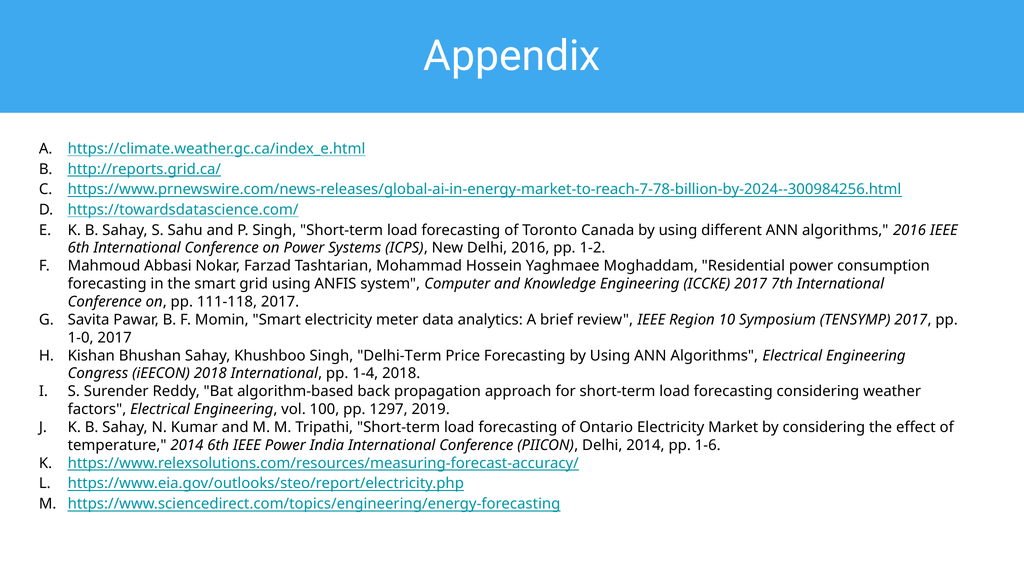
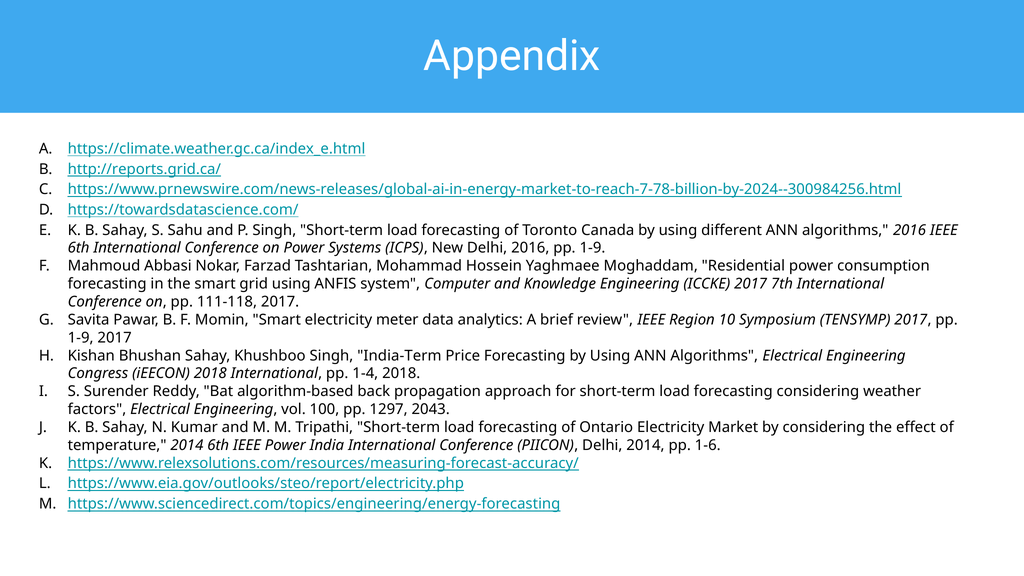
2016 pp 1-2: 1-2 -> 1-9 (592, 248)
1-0: 1-0 -> 1-9 (81, 338)
Delhi-Term: Delhi-Term -> India-Term (399, 356)
2019: 2019 -> 2043 (431, 409)
